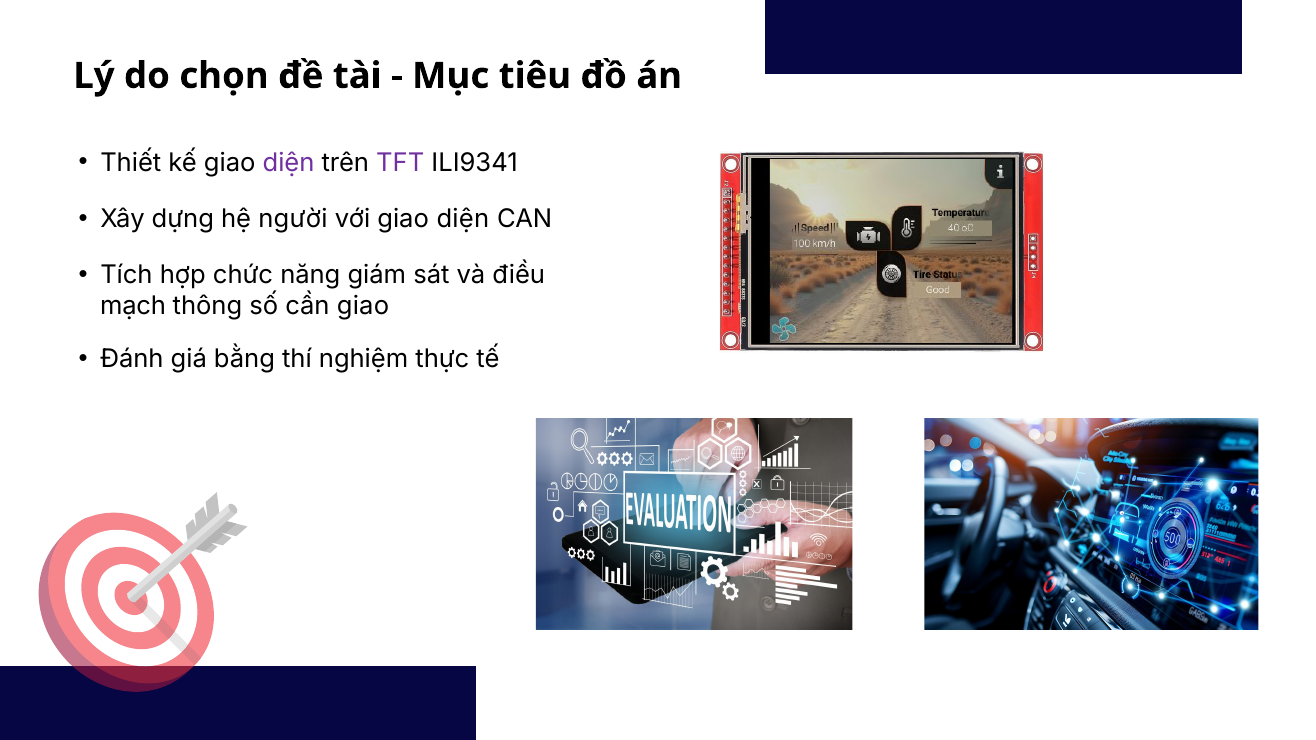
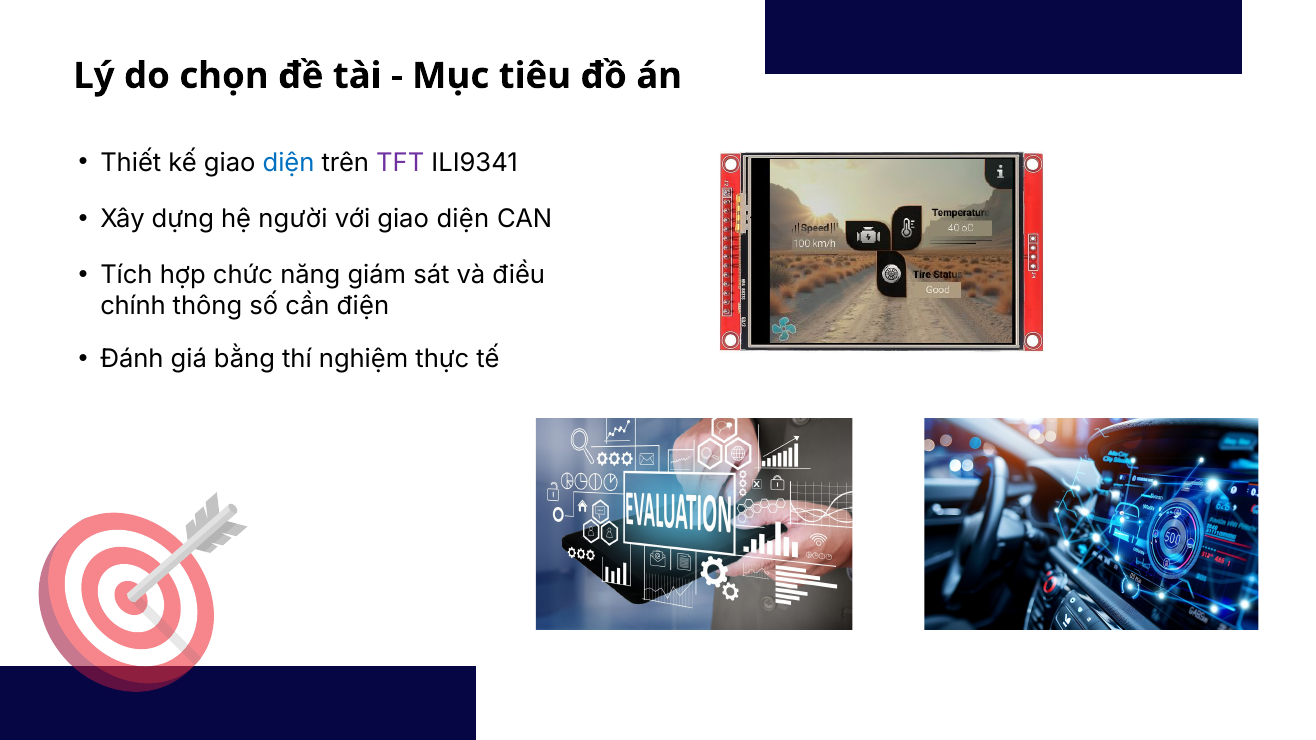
diện colour: purple -> blue (289, 163)
mạch: mạch -> chính (133, 306)
cần giao: giao -> điện (363, 306)
